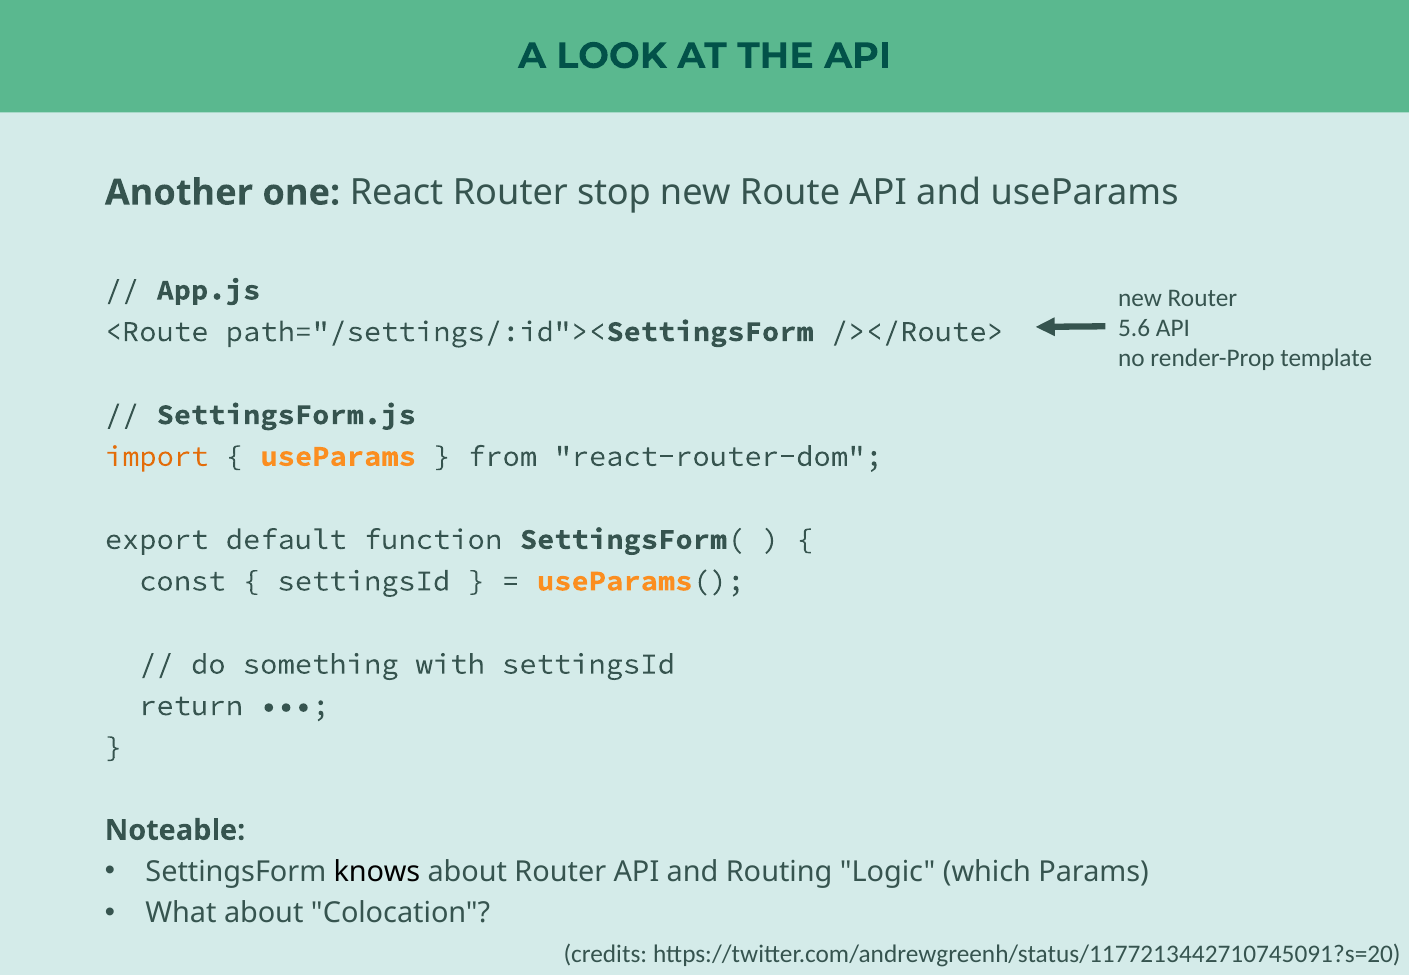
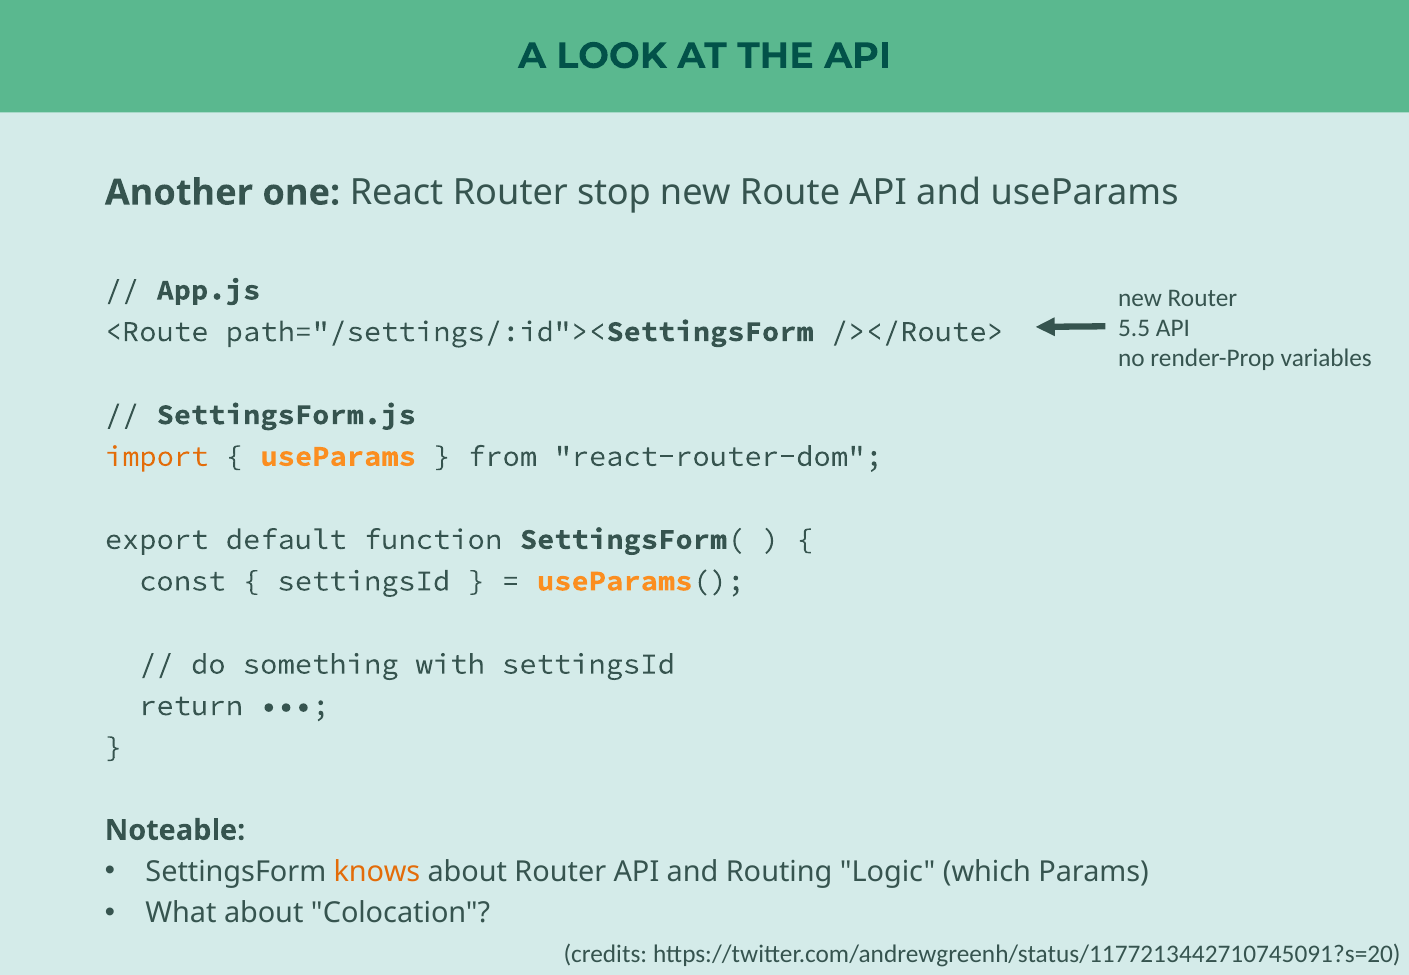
5.6: 5.6 -> 5.5 (1134, 328)
template: template -> variables (1326, 359)
knows colour: black -> orange (377, 872)
